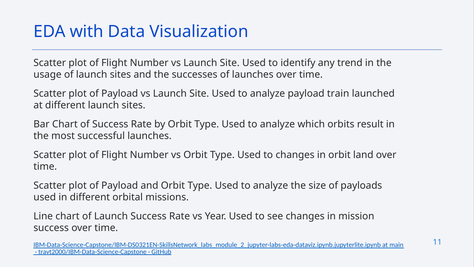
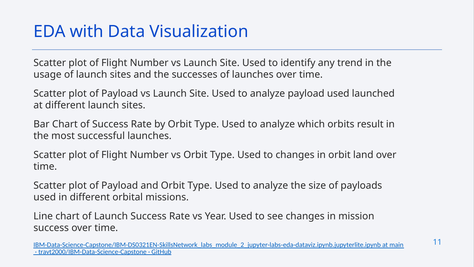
payload train: train -> used (338, 93)
